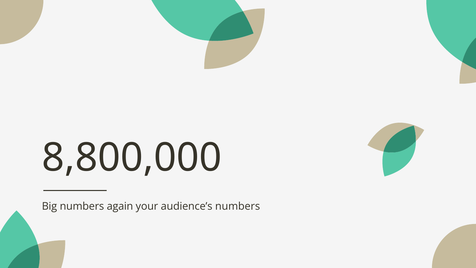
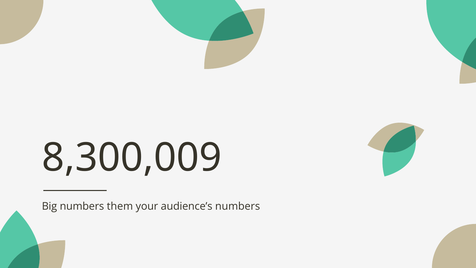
8,800,000: 8,800,000 -> 8,300,009 (132, 158)
again: again -> them (120, 206)
